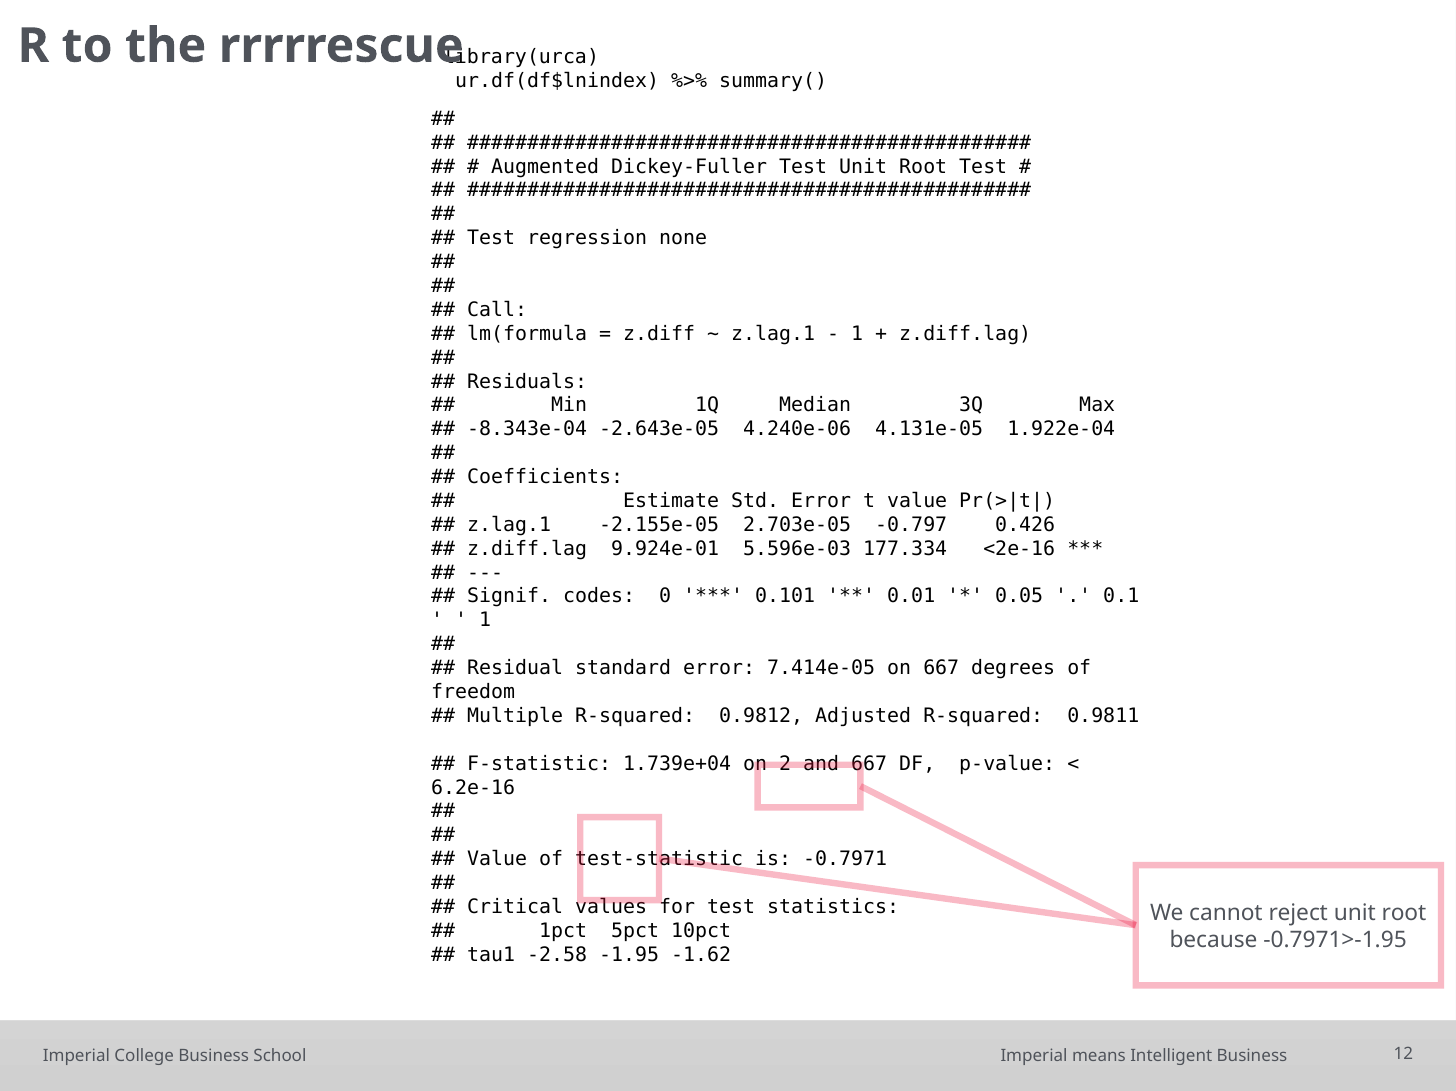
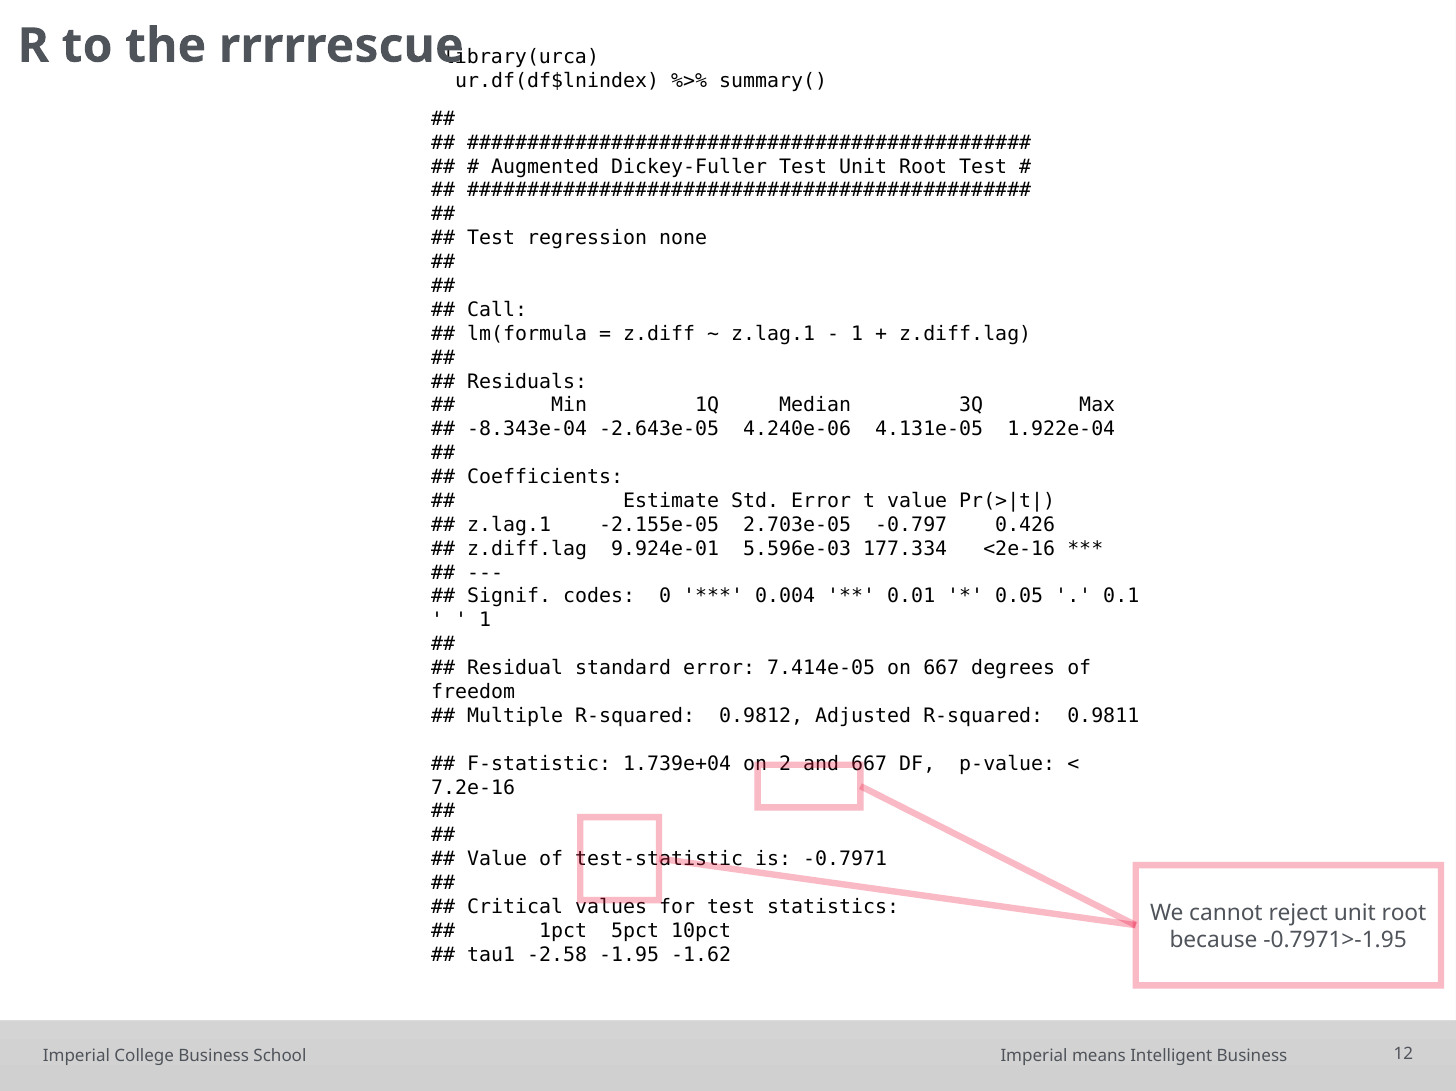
0.101: 0.101 -> 0.004 (785, 597)
6.2e-16: 6.2e-16 -> 7.2e-16 (473, 788)
